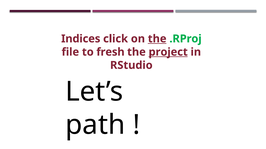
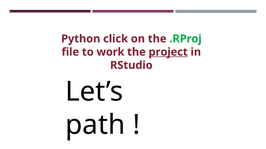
Indices: Indices -> Python (81, 39)
the underline: present -> none (157, 39)
fresh: fresh -> work (110, 52)
